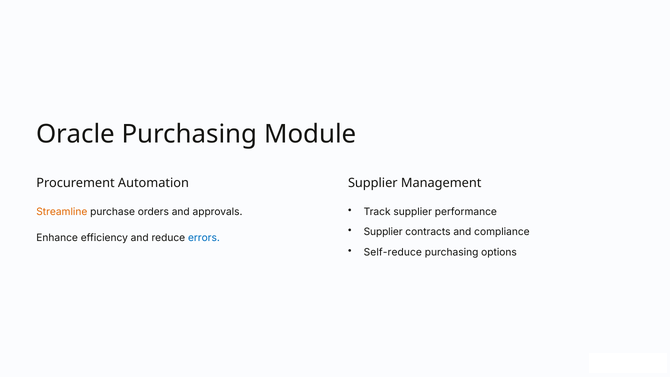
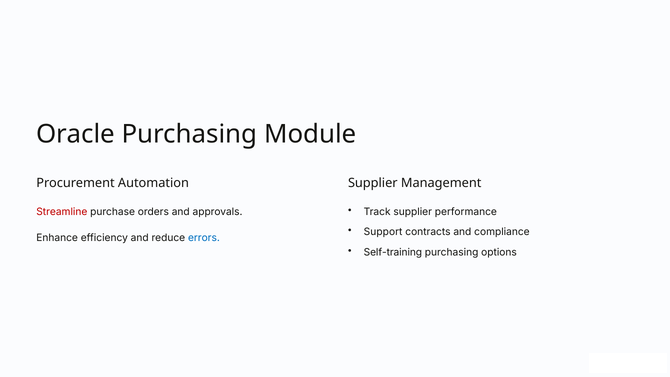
Streamline colour: orange -> red (62, 212)
Supplier: Supplier -> Support (383, 232)
Self-reduce: Self-reduce -> Self-training (393, 252)
